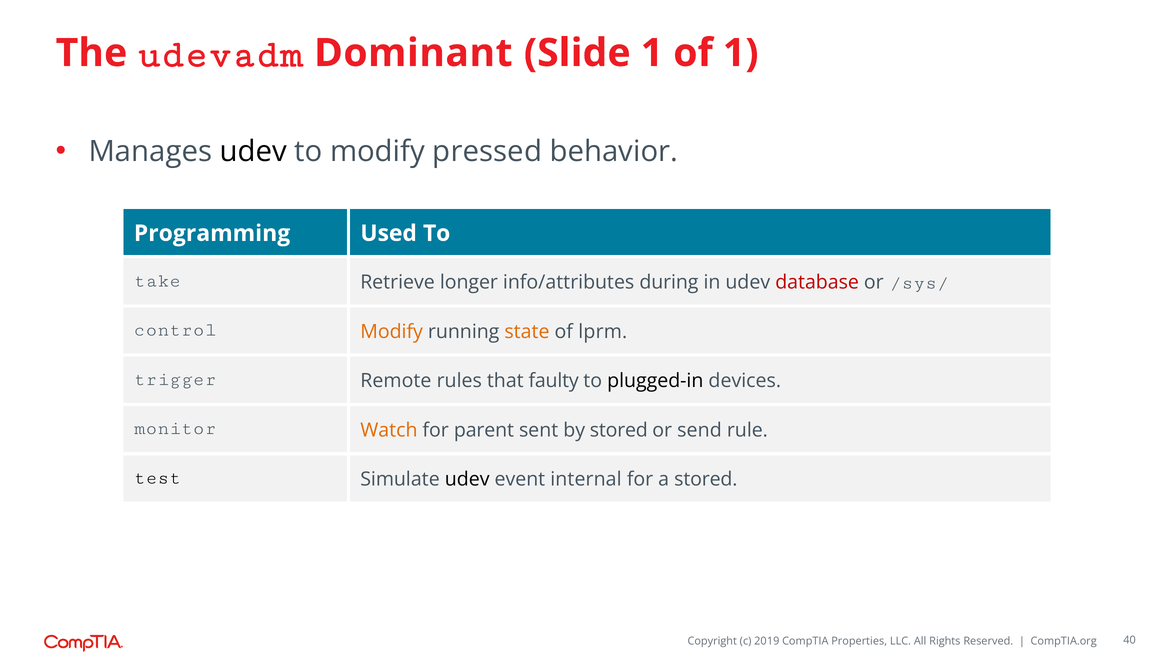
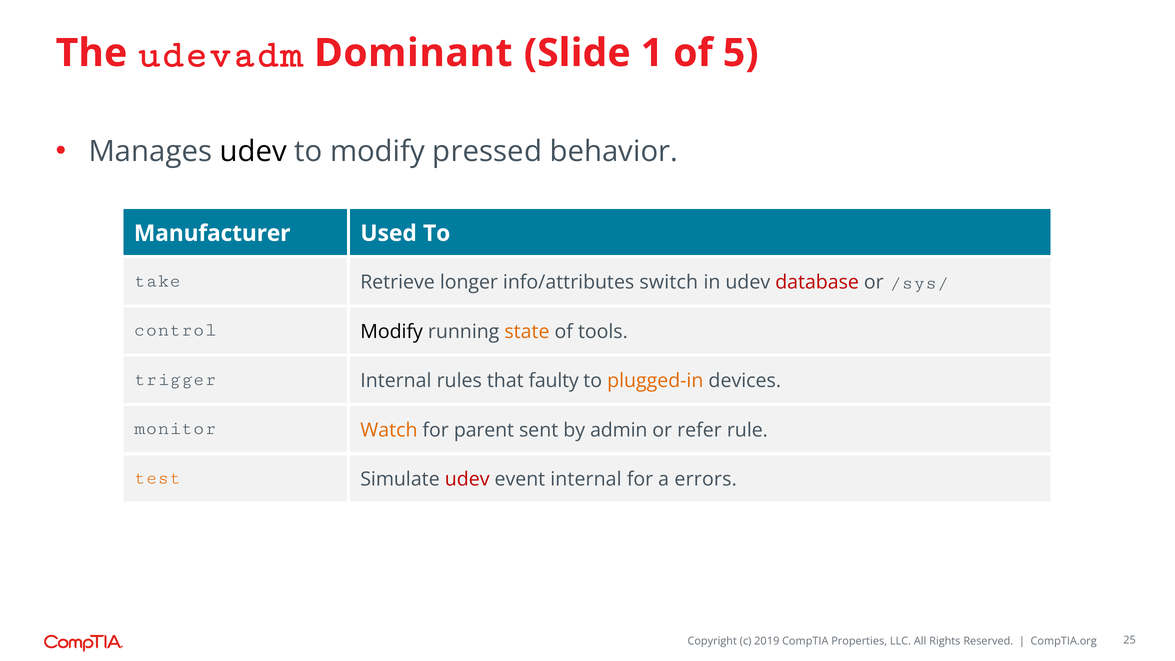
of 1: 1 -> 5 (741, 53)
Programming: Programming -> Manufacturer (212, 233)
during: during -> switch (669, 282)
Modify colour: orange -> black (392, 332)
lprm: lprm -> tools (603, 332)
trigger Remote: Remote -> Internal (396, 381)
plugged-in colour: black -> orange (655, 381)
by stored: stored -> admin (619, 430)
send: send -> refer (699, 430)
test colour: black -> orange (157, 477)
udev colour: black -> red (467, 479)
a stored: stored -> errors (706, 479)
40: 40 -> 25 (1130, 640)
